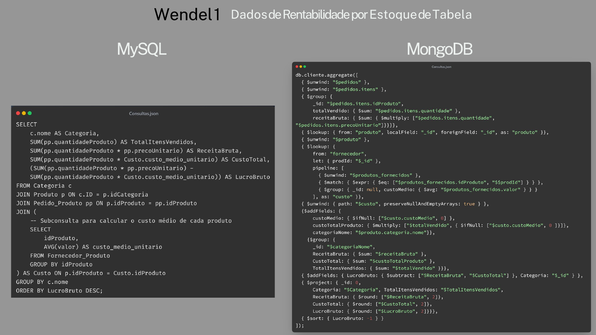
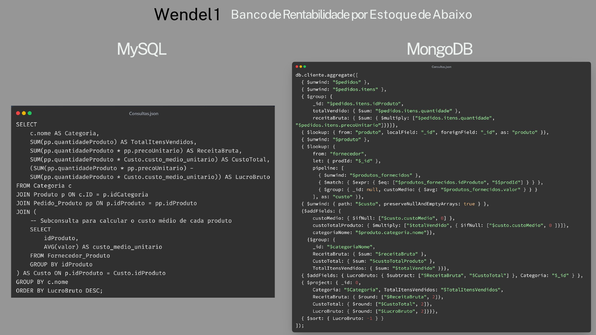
Dados: Dados -> Banco (249, 15)
Tabela: Tabela -> Abaixo (452, 15)
